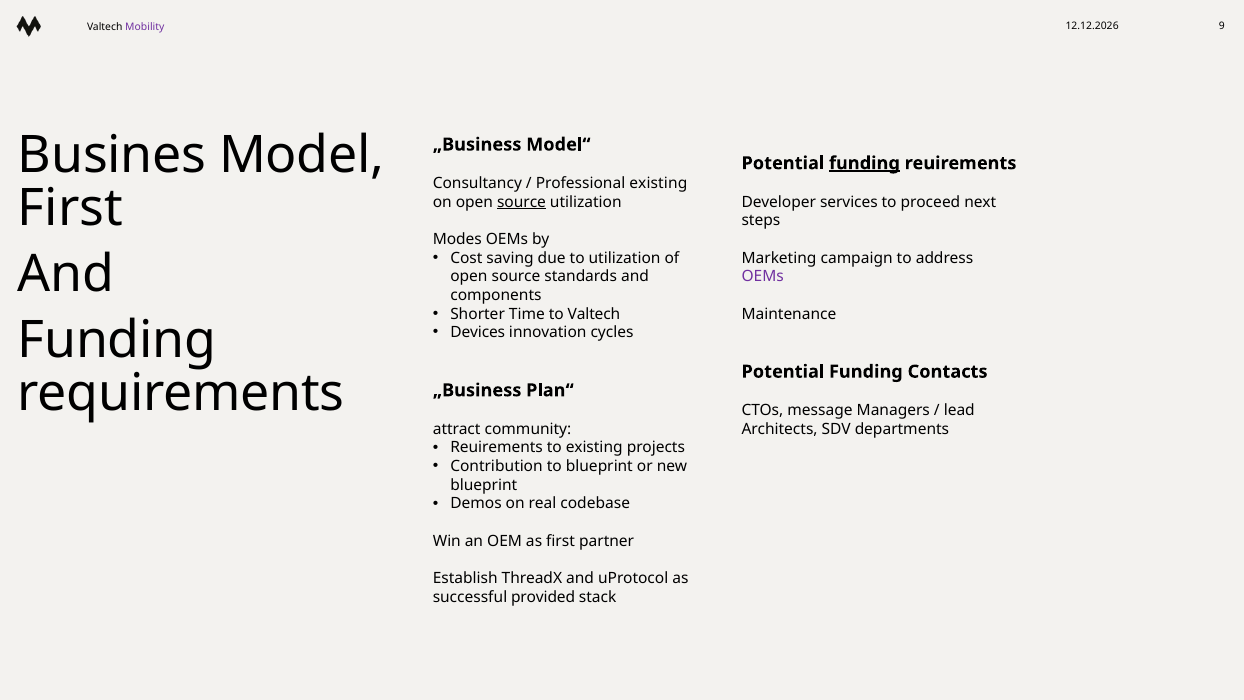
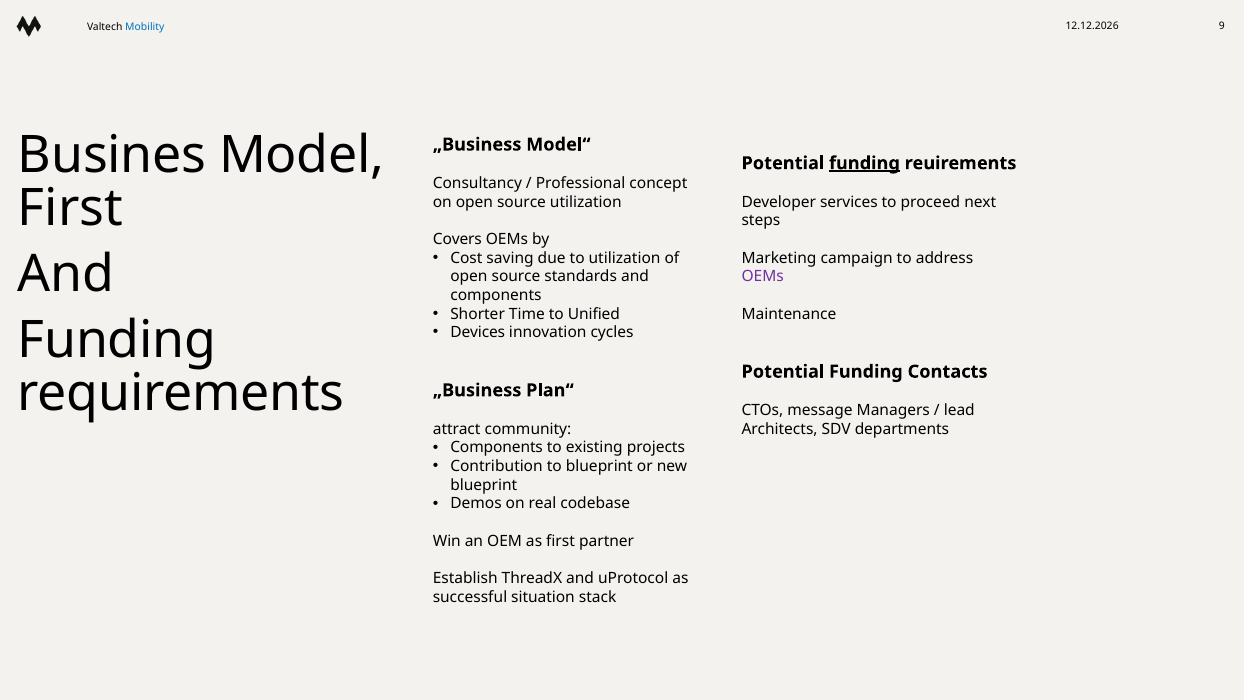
Mobility colour: purple -> blue (145, 27)
Professional existing: existing -> concept (658, 183)
source underline: present -> none (522, 202)
Modes: Modes -> Covers (457, 239)
to Valtech: Valtech -> Unified (594, 314)
Reuirements: Reuirements -> Components (497, 448)
provided: provided -> situation (543, 597)
